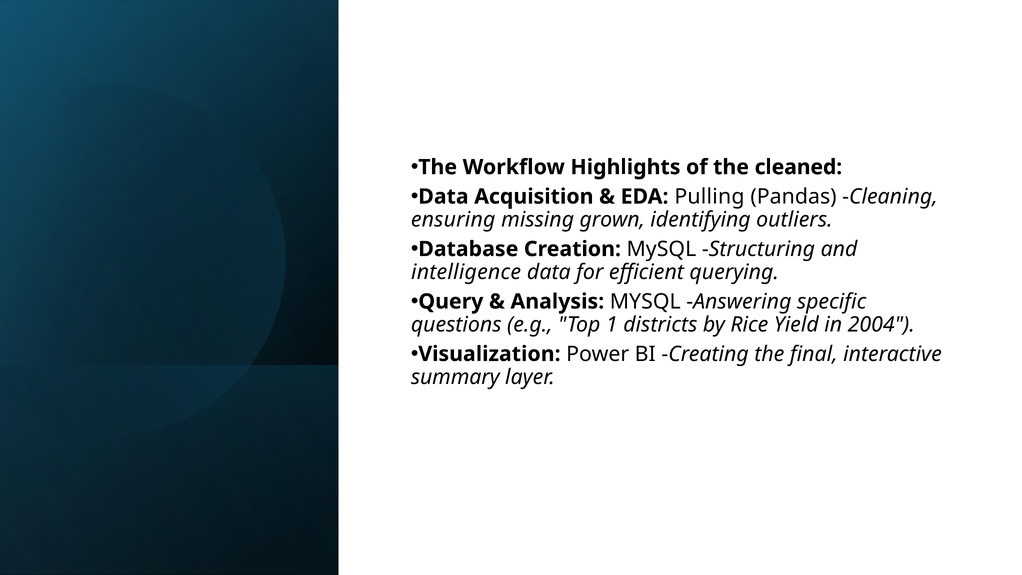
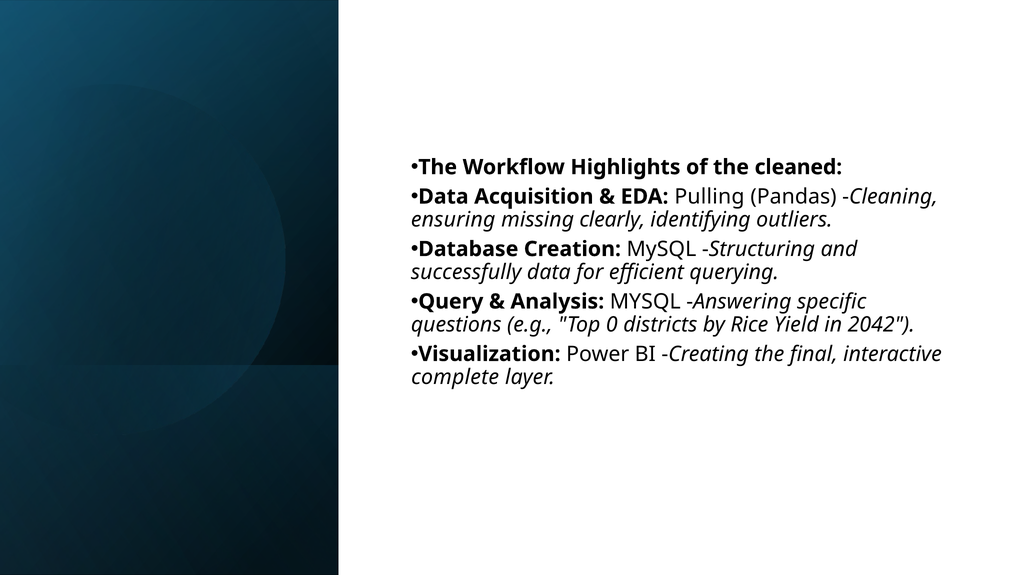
grown: grown -> clearly (612, 220)
intelligence: intelligence -> successfully (466, 272)
1: 1 -> 0 (612, 324)
2004: 2004 -> 2042 (881, 324)
summary: summary -> complete (455, 377)
